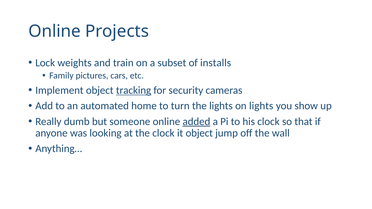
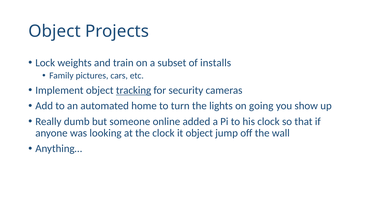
Online: Online -> Object (55, 31)
on lights: lights -> going (261, 106)
added underline: present -> none (196, 122)
